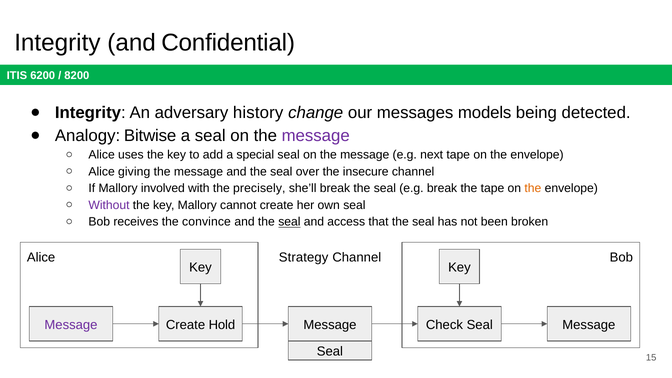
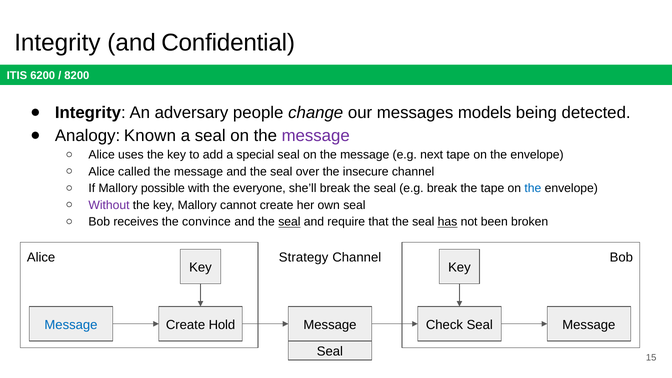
history: history -> people (258, 113)
Bitwise: Bitwise -> Known (150, 136)
giving: giving -> called (134, 172)
involved: involved -> possible (163, 188)
precisely: precisely -> everyone (259, 188)
the colour: orange -> blue (533, 188)
access: access -> require (346, 222)
has underline: none -> present (447, 222)
Message colour: purple -> blue (71, 325)
